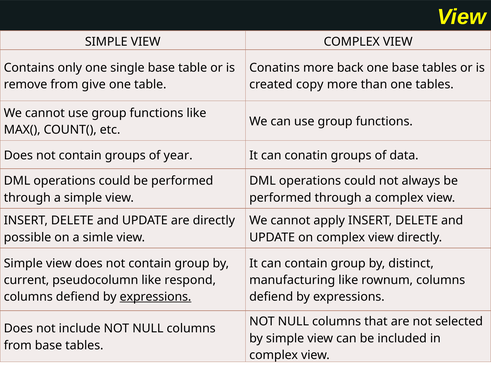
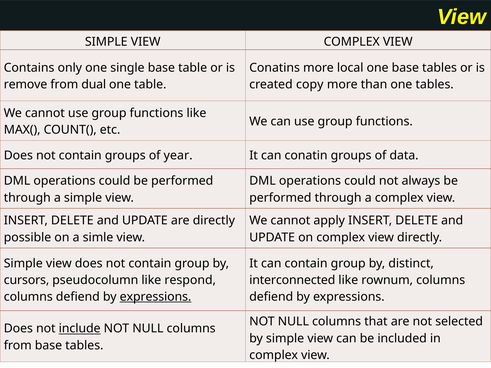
back: back -> local (350, 68)
give: give -> dual (94, 84)
current: current -> cursors (27, 280)
manufacturing: manufacturing -> interconnected (292, 280)
include underline: none -> present (80, 329)
